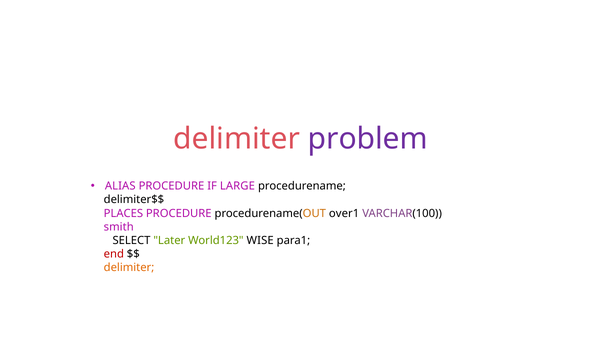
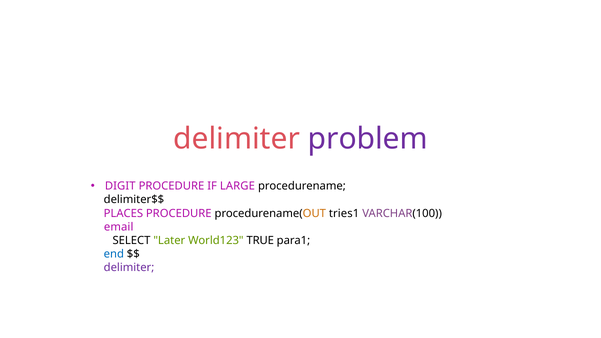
ALIAS: ALIAS -> DIGIT (120, 186)
over1: over1 -> tries1 (344, 213)
smith: smith -> email (119, 227)
WISE: WISE -> TRUE (260, 240)
end colour: red -> blue (114, 254)
delimiter colour: orange -> purple (129, 267)
